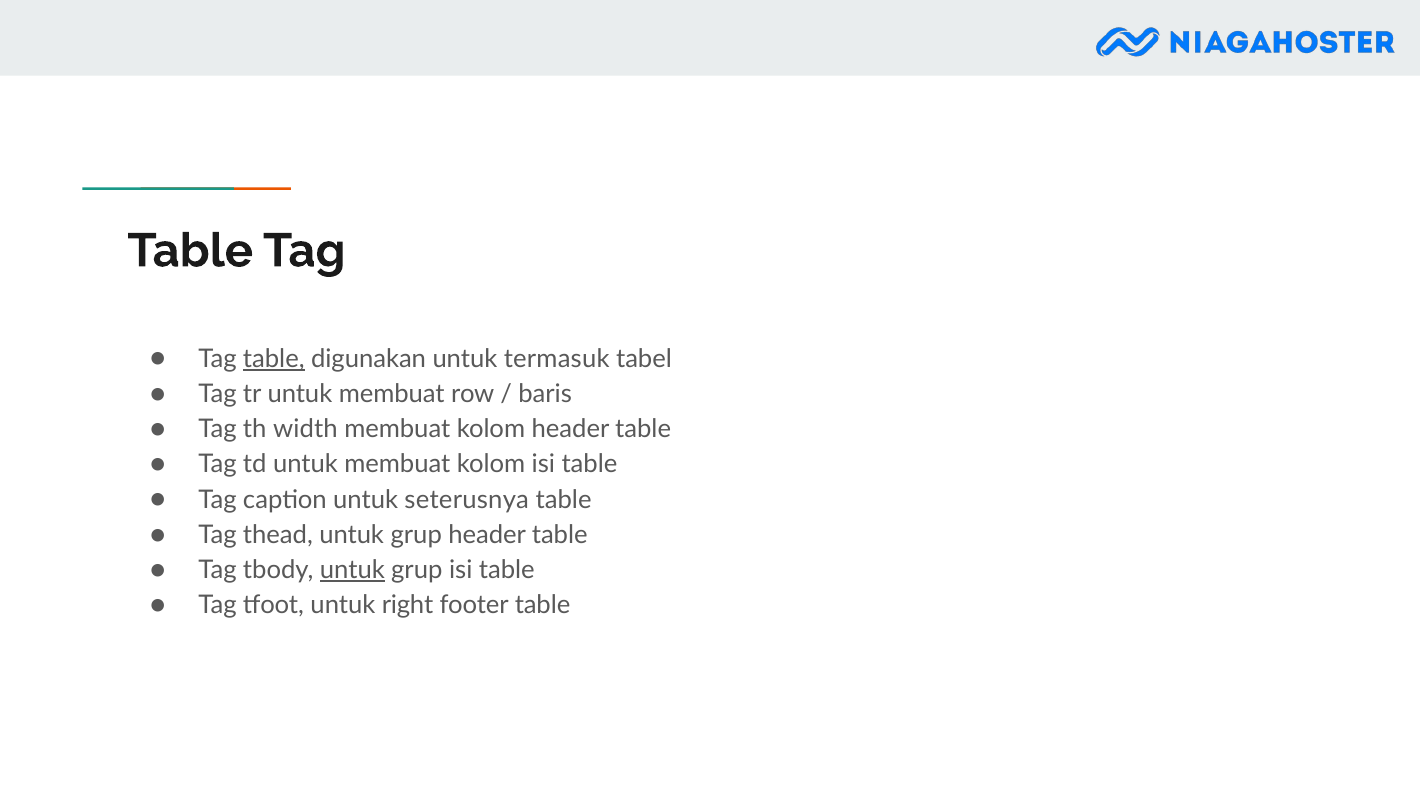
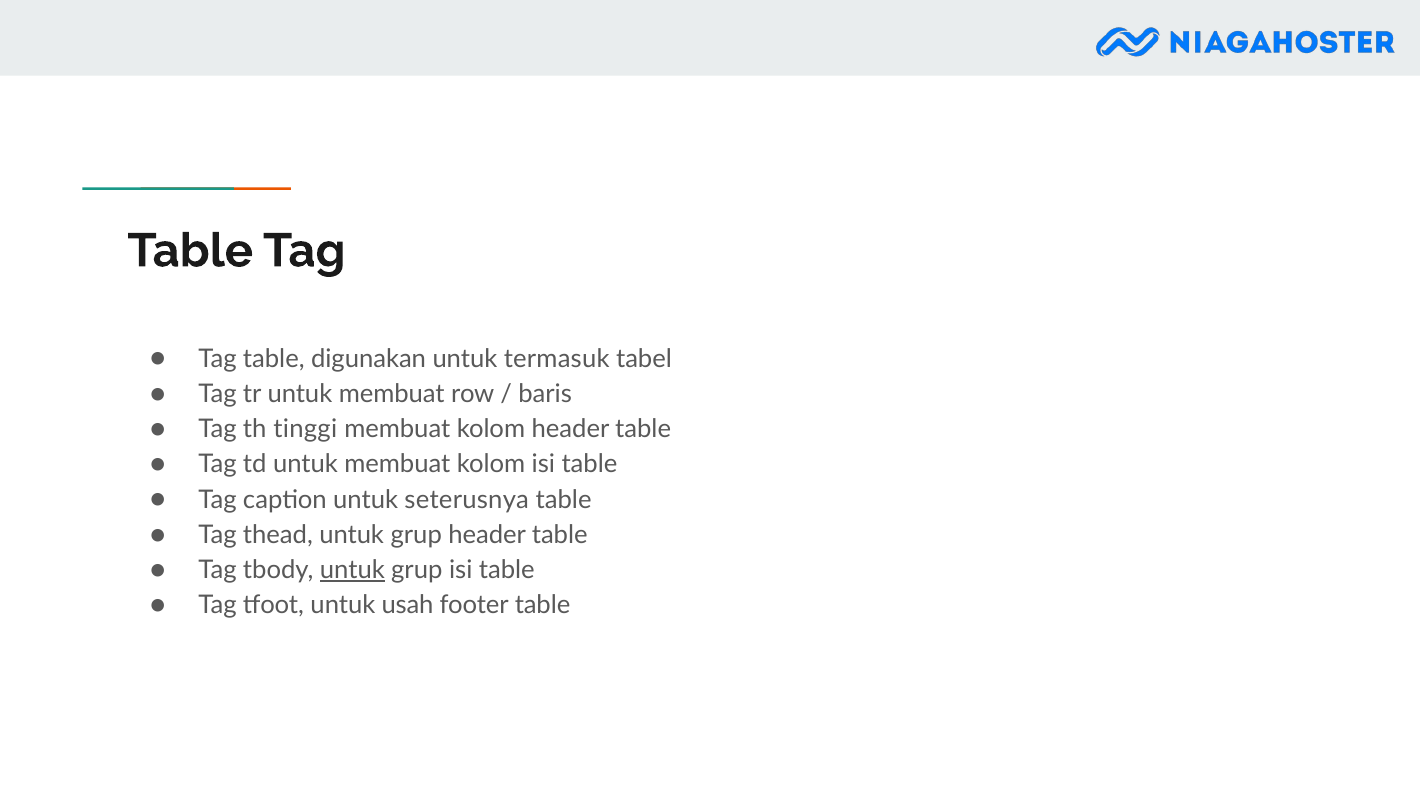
table underline: present -> none (274, 359)
width: width -> tinggi (305, 429)
right: right -> usah (408, 605)
